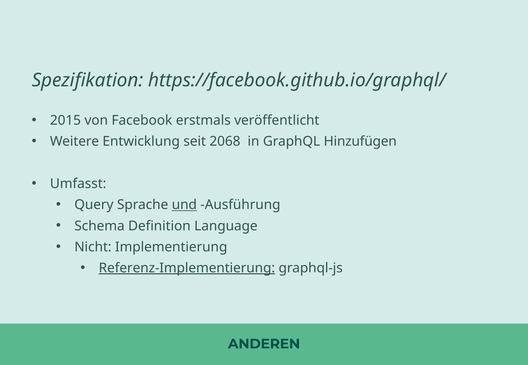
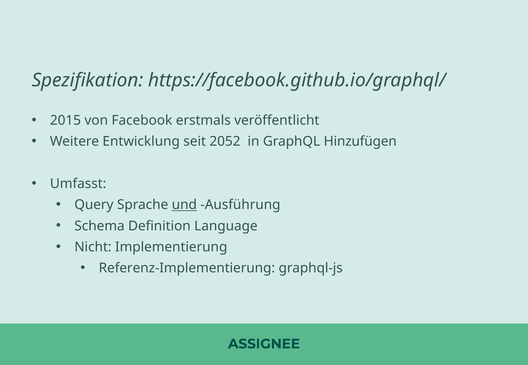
2068: 2068 -> 2052 (225, 142)
Referenz-Implementierung underline: present -> none (187, 268)
ANDEREN: ANDEREN -> ASSIGNEE (264, 344)
